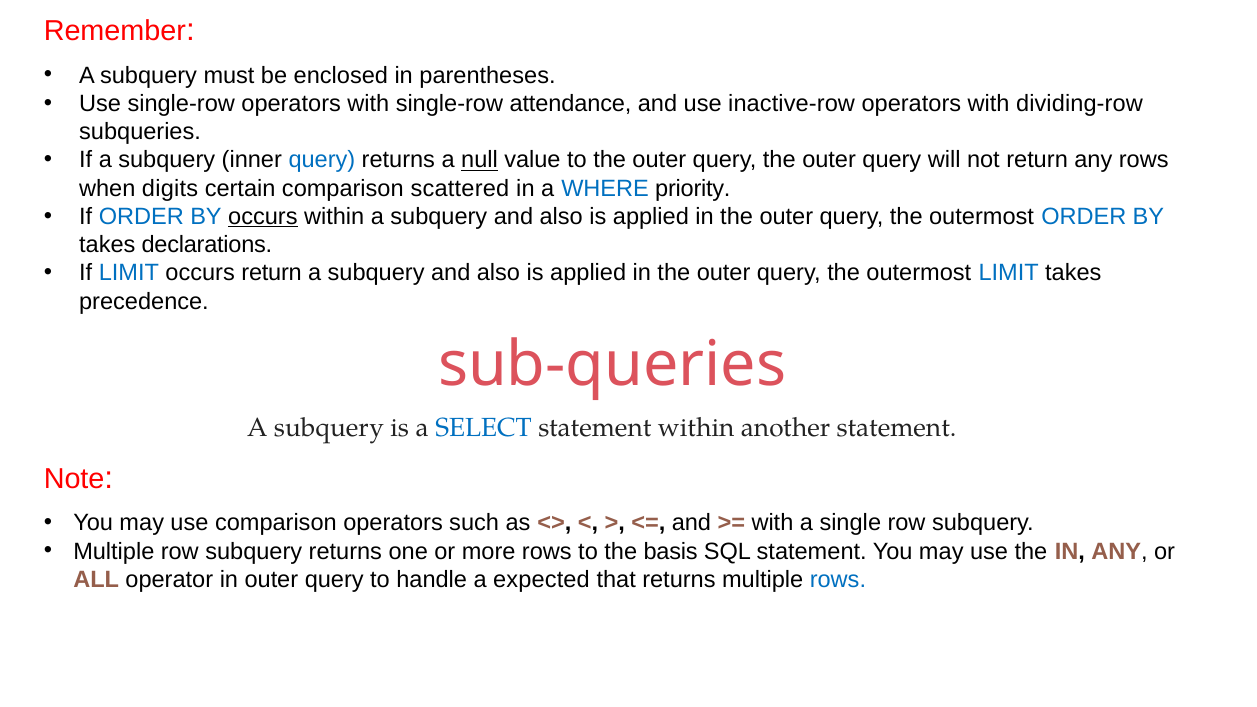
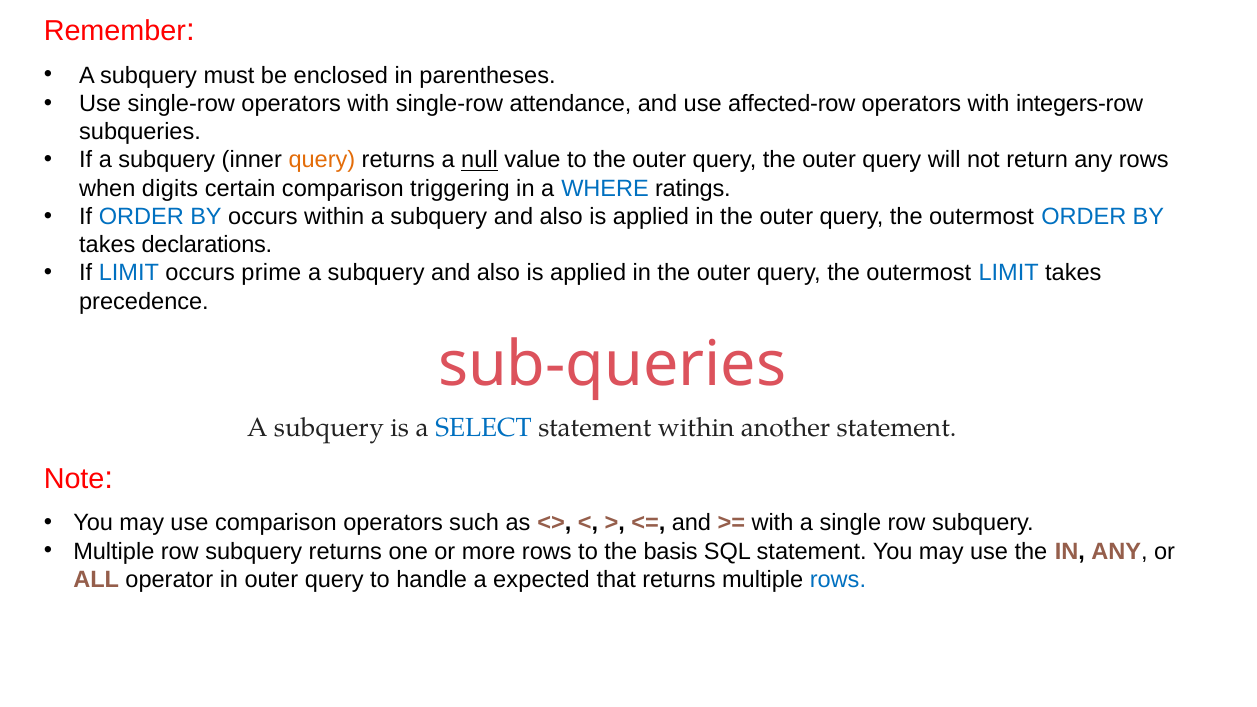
inactive-row: inactive-row -> affected-row (792, 104)
dividing-row: dividing-row -> integers-row (1080, 104)
query colour: blue -> orange (322, 160)
scattered: scattered -> triggering (460, 188)
priority: priority -> ratings (693, 188)
occurs underline: present -> none (263, 217)
occurs return: return -> prime (271, 273)
